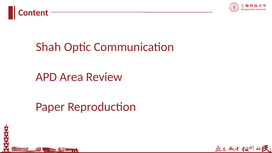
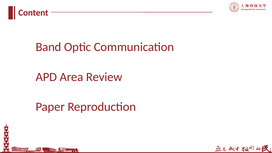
Shah: Shah -> Band (48, 47)
